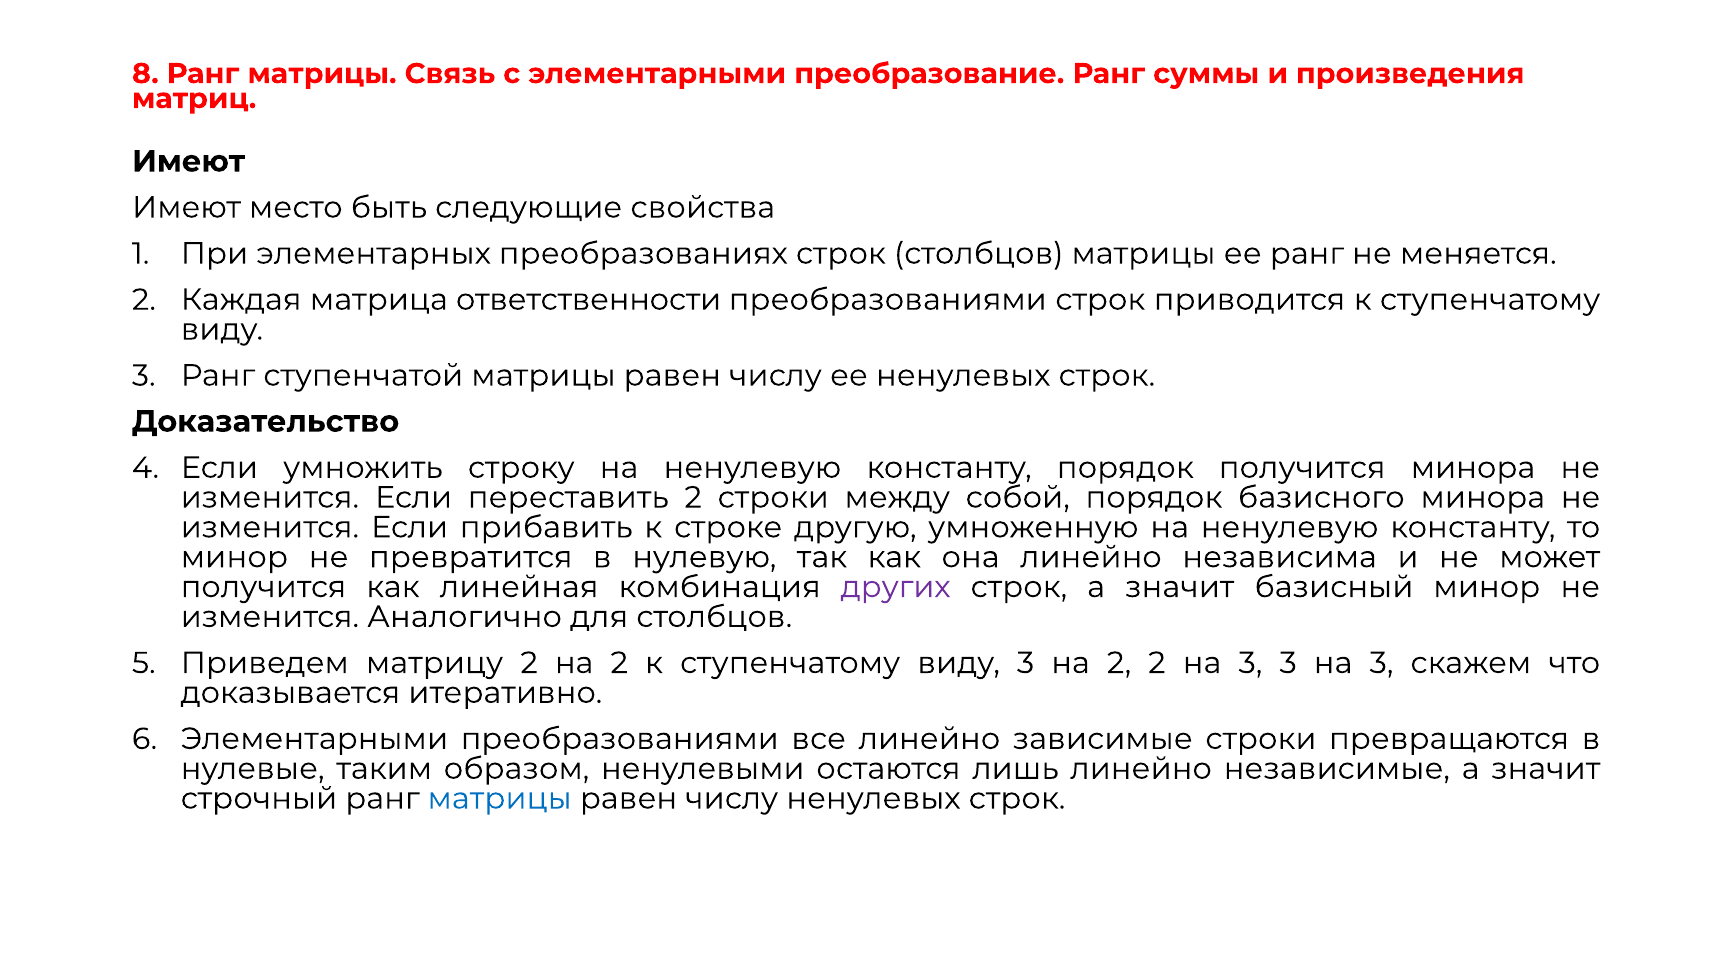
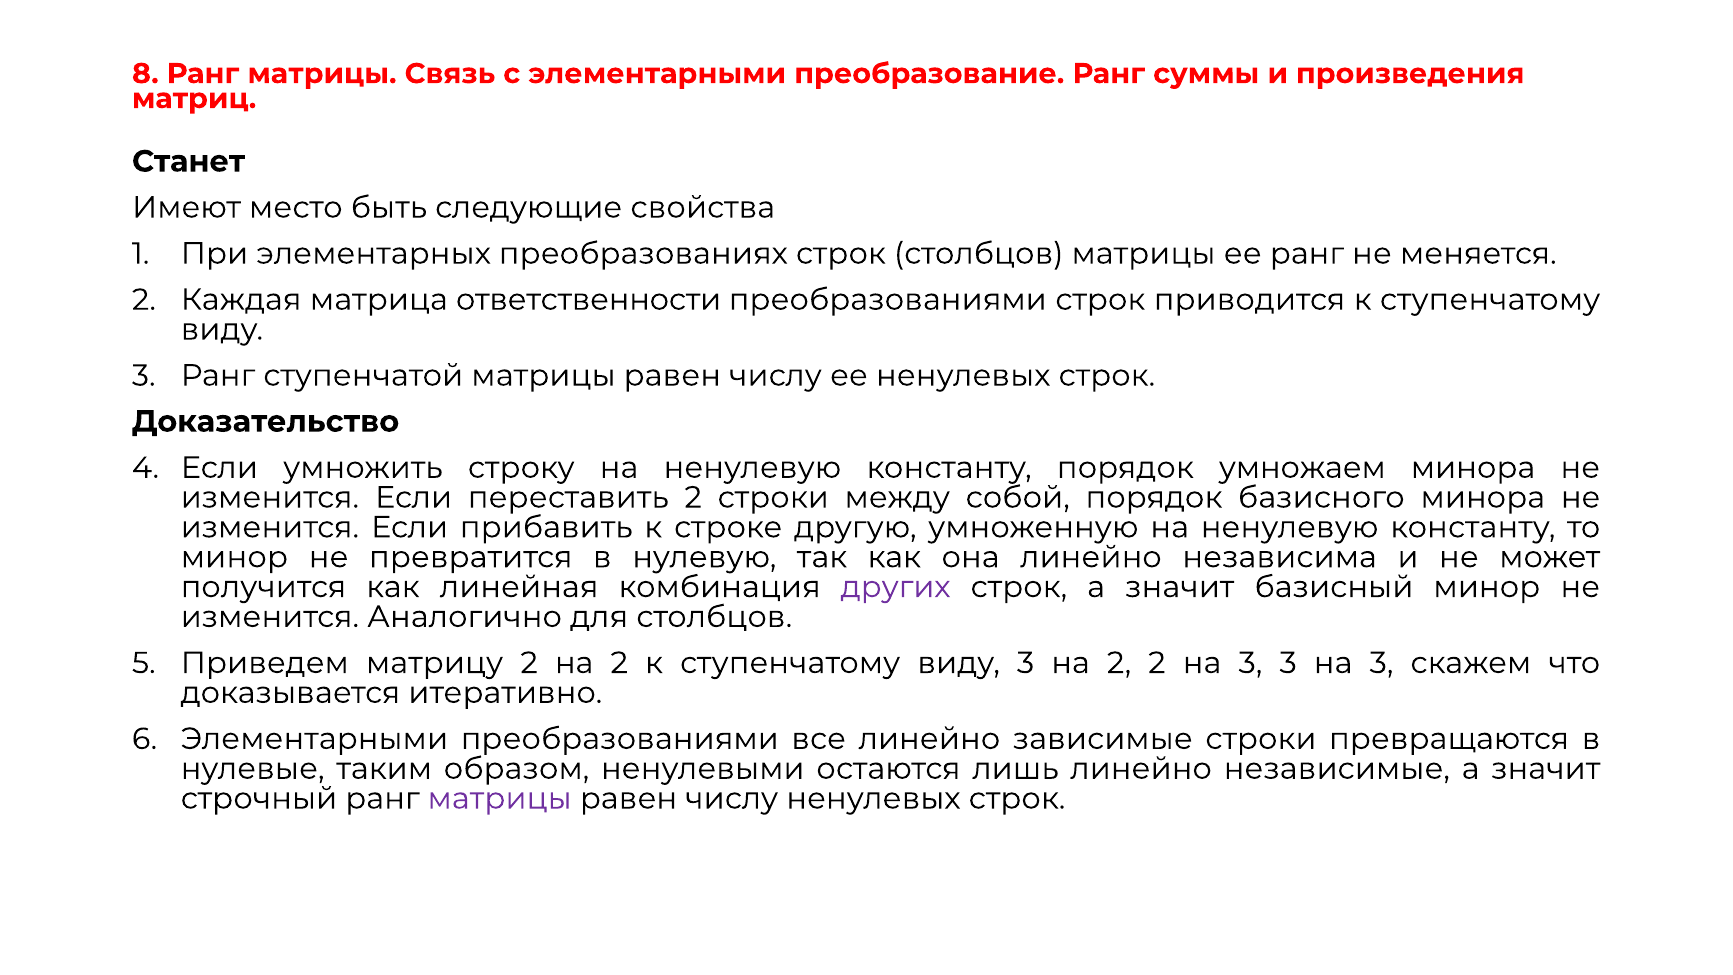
Имеют: Имеют -> Станет (189, 161)
порядок получится: получится -> умножаем (1302, 468)
матрицы colour: blue -> purple (500, 798)
